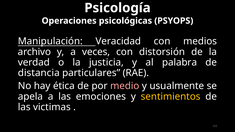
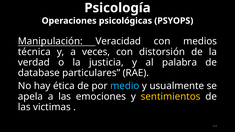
archivo: archivo -> técnica (34, 52)
distancia: distancia -> database (39, 73)
medio colour: pink -> light blue (125, 86)
